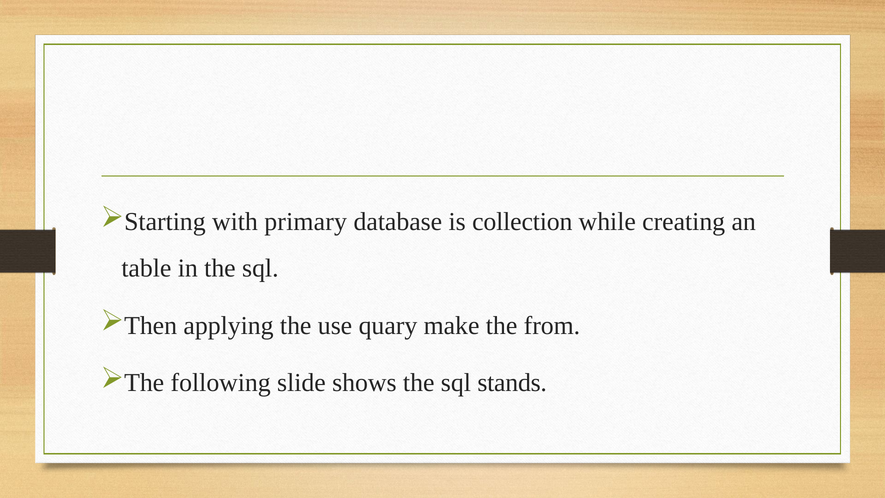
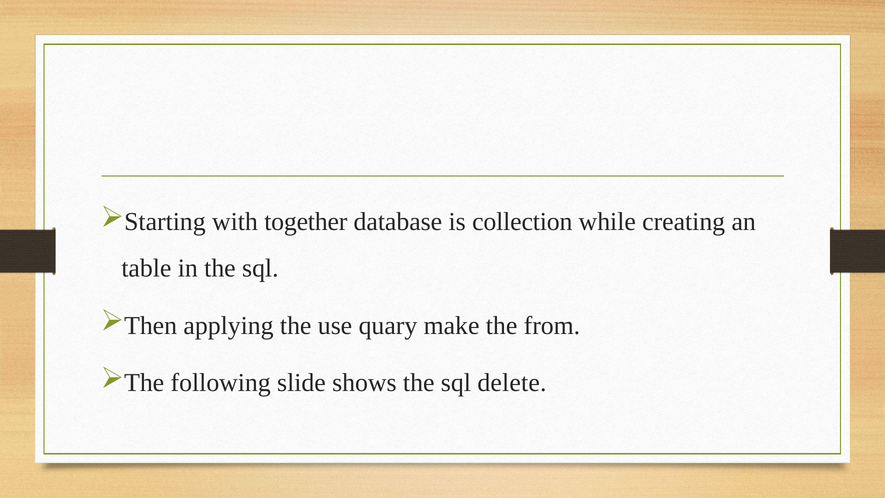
primary: primary -> together (306, 222)
stands: stands -> delete (512, 383)
